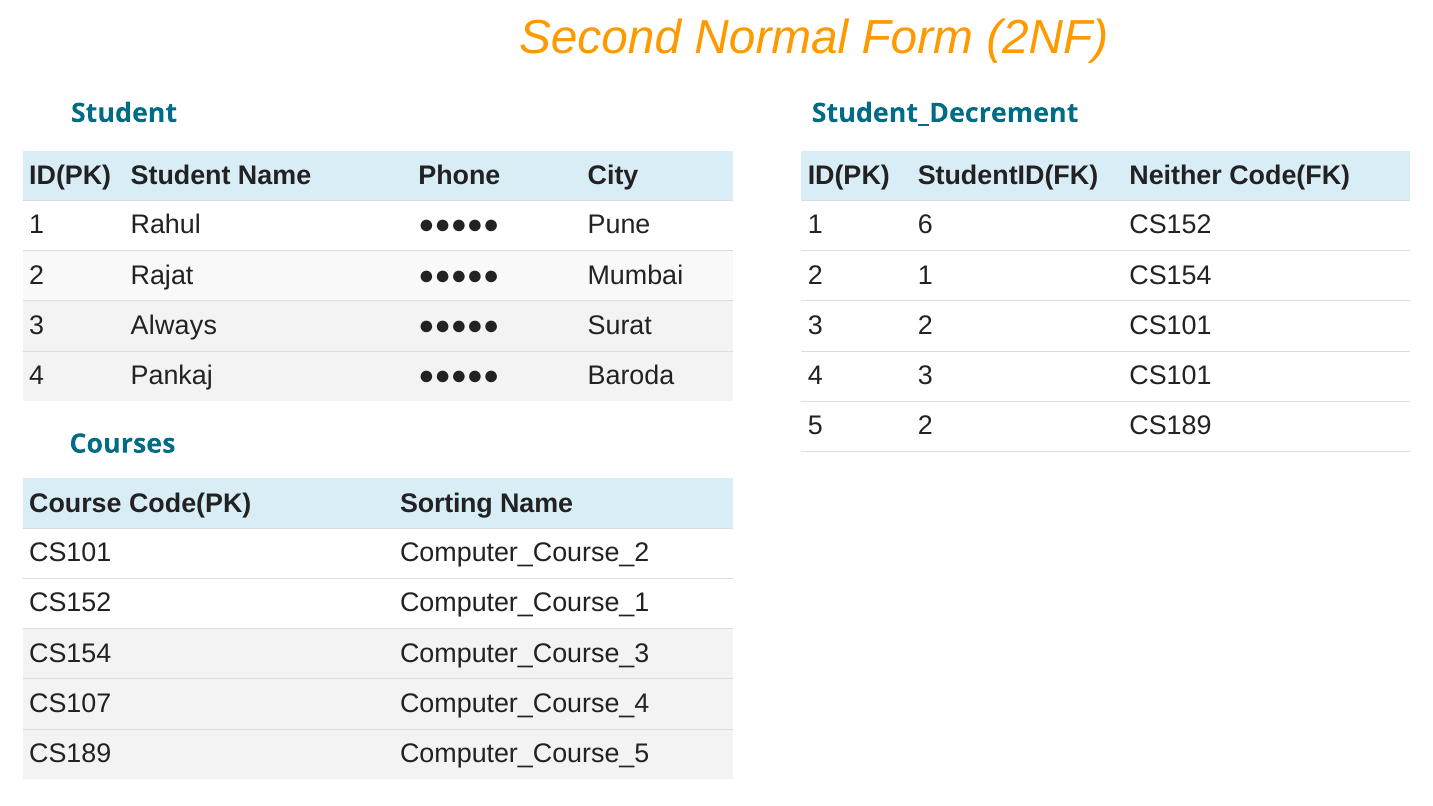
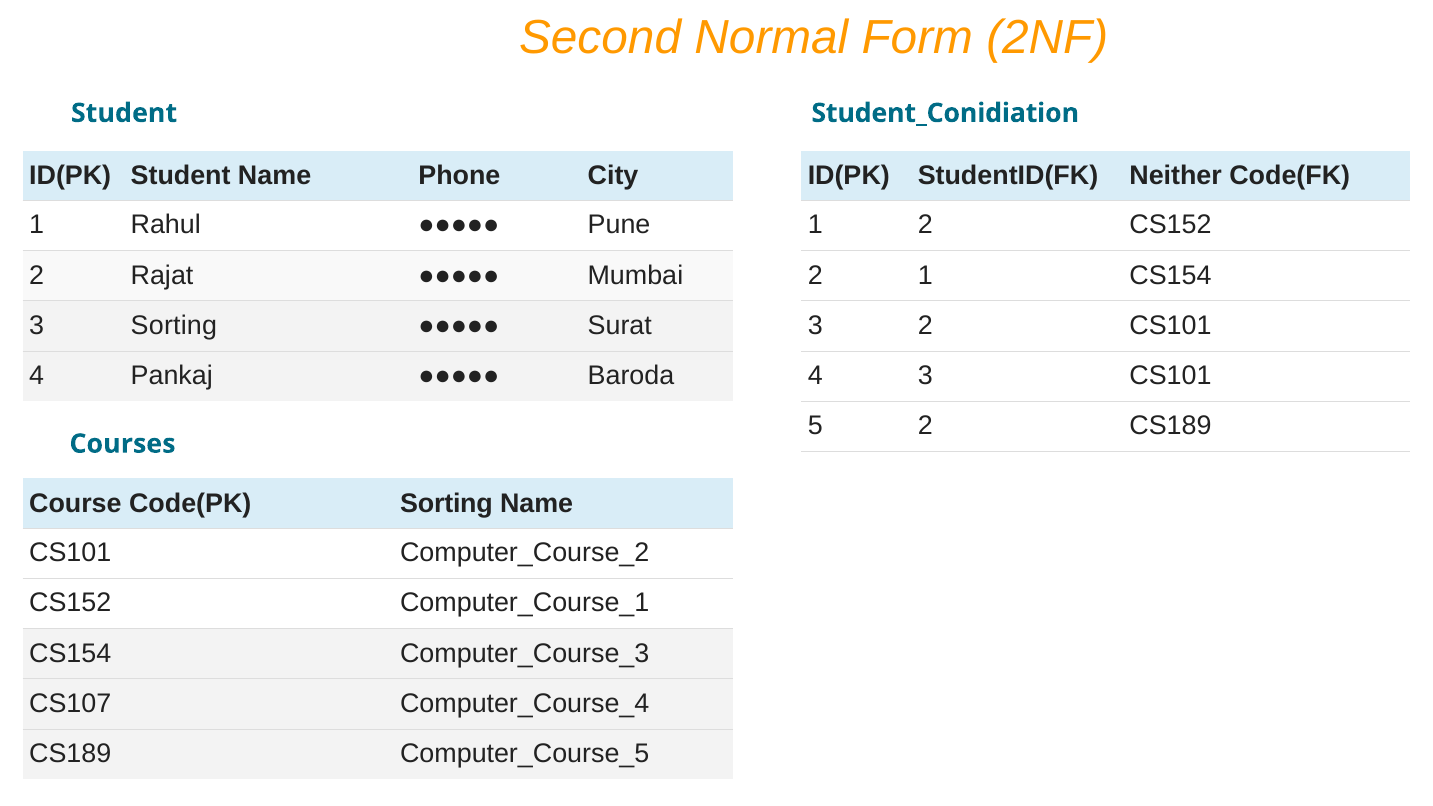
Student_Decrement: Student_Decrement -> Student_Conidiation (945, 113)
1 6: 6 -> 2 (925, 225)
3 Always: Always -> Sorting (174, 325)
